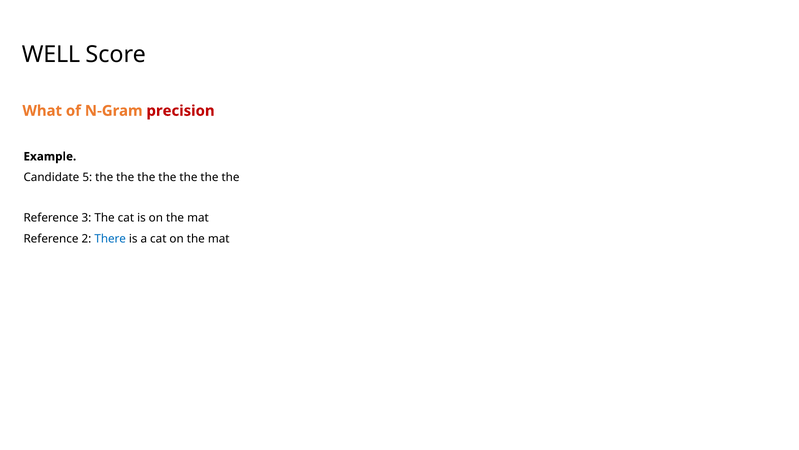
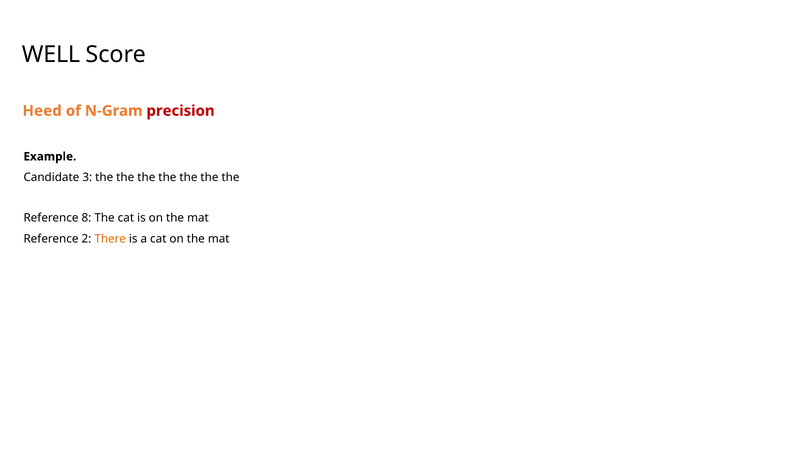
What: What -> Heed (42, 111)
5: 5 -> 3 (87, 177)
3: 3 -> 8 (86, 217)
There colour: blue -> orange (110, 238)
